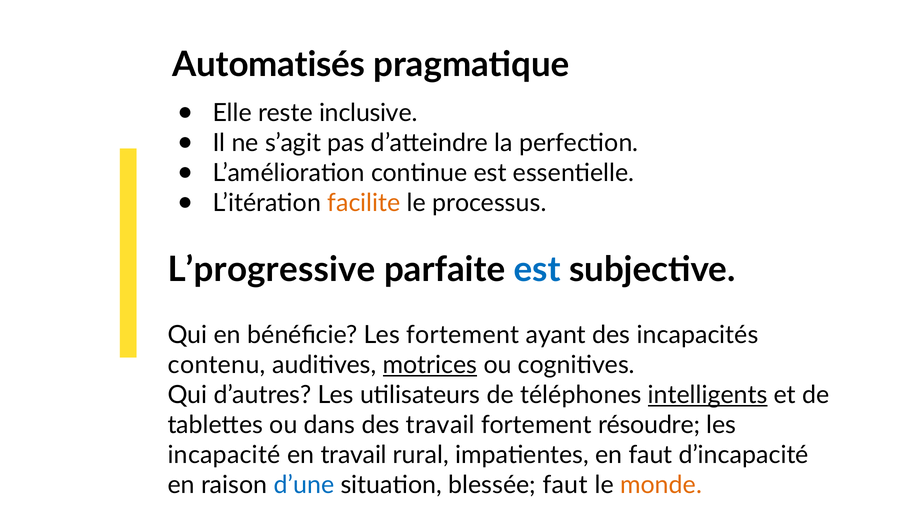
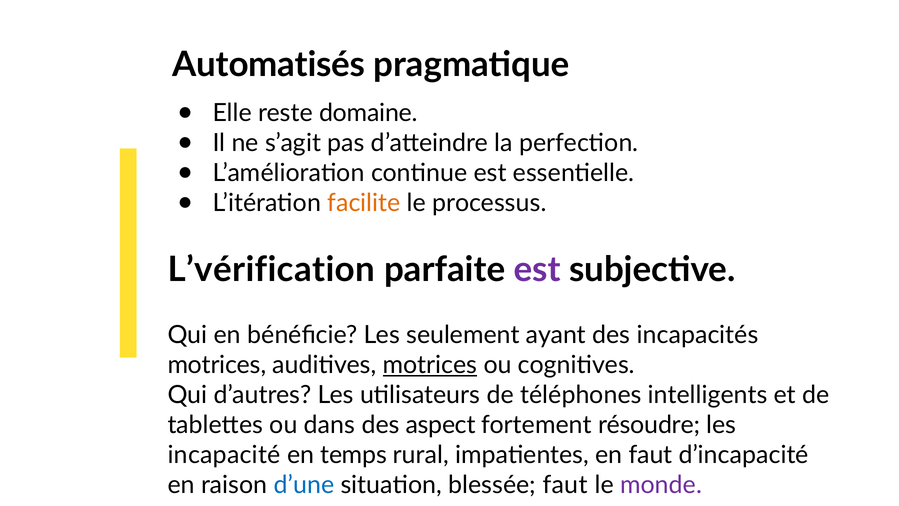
inclusive: inclusive -> domaine (368, 113)
L’progressive: L’progressive -> L’vérification (271, 269)
est colour: blue -> purple (537, 269)
Les fortement: fortement -> seulement (463, 335)
contenu: contenu -> motrices (217, 365)
intelligents underline: present -> none (708, 395)
des travail: travail -> aspect (441, 425)
en travail: travail -> temps (354, 455)
monde colour: orange -> purple (661, 485)
